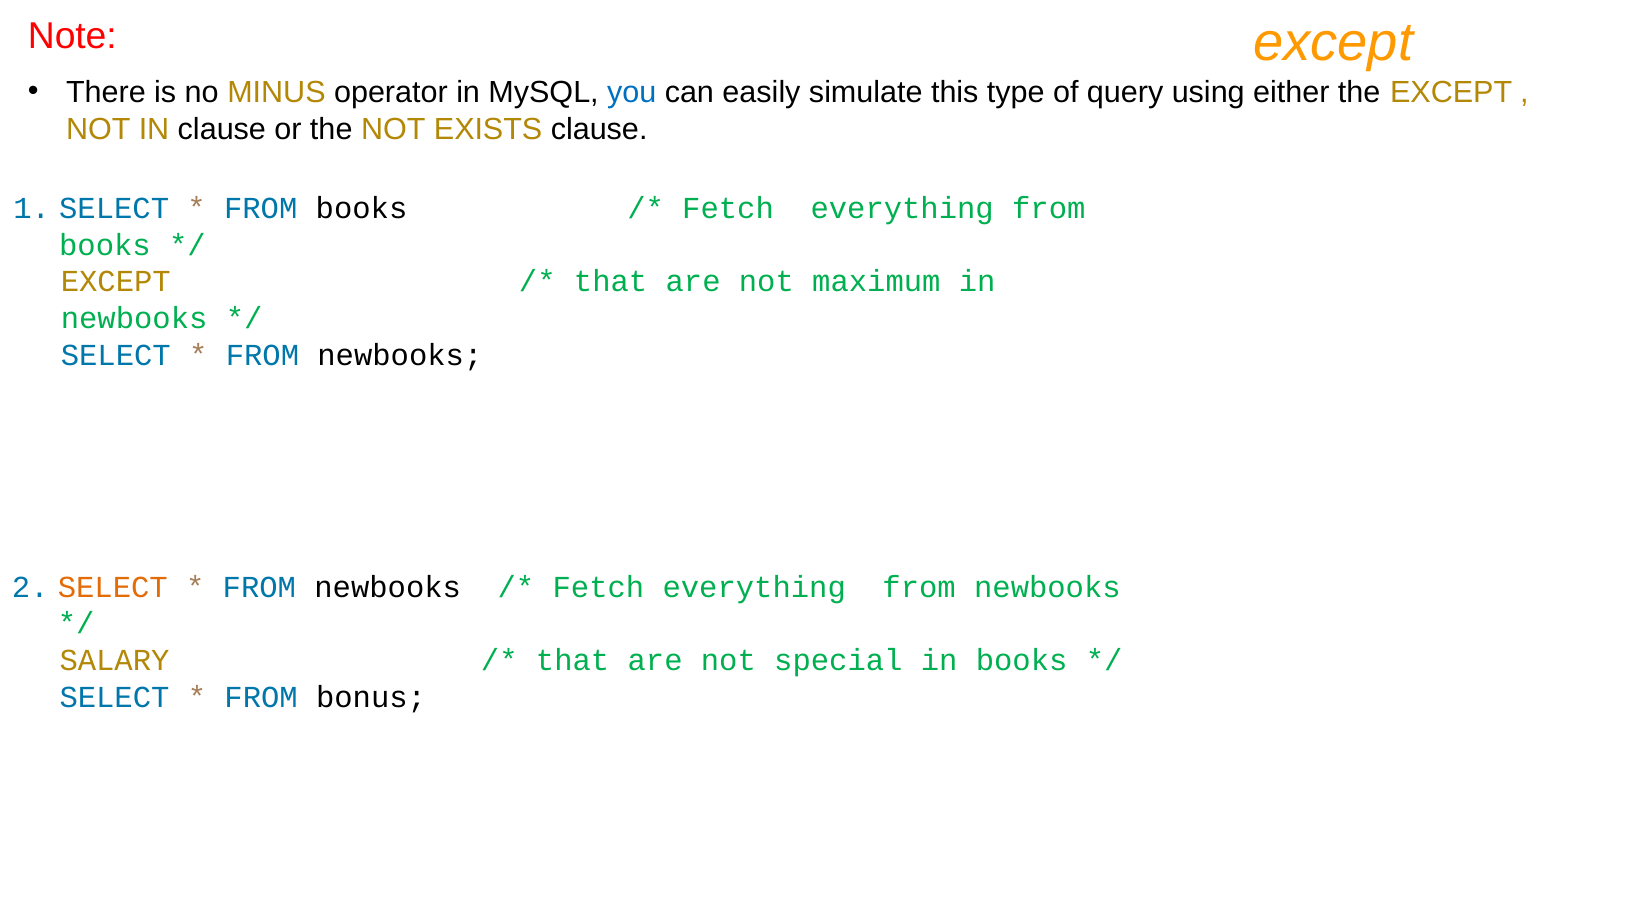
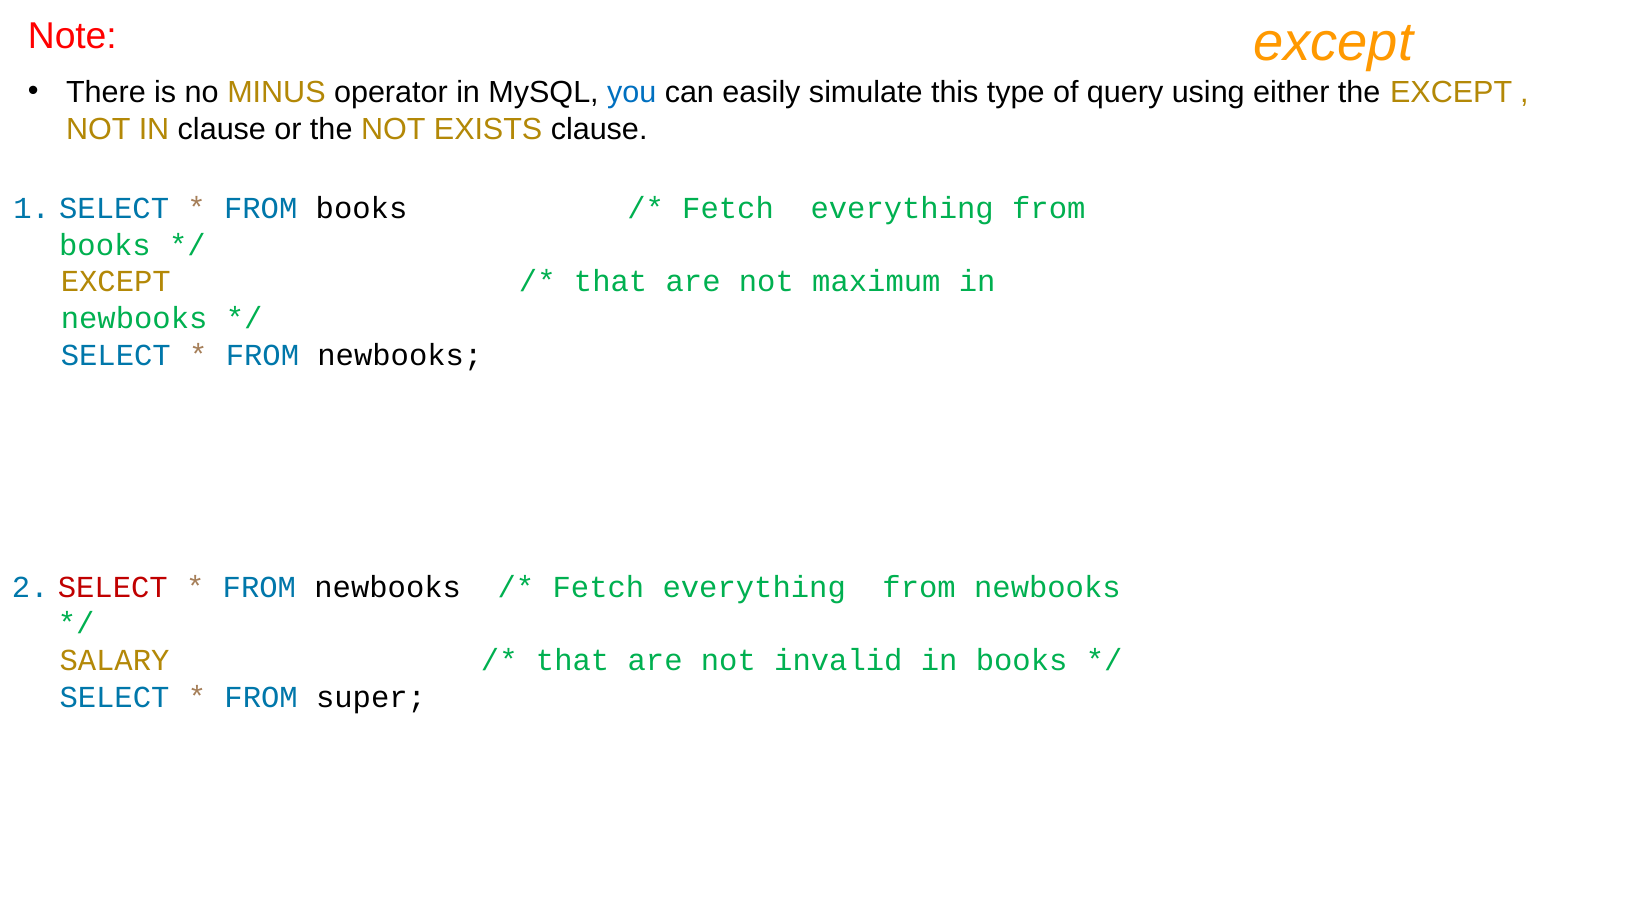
SELECT colour: orange -> red (113, 587)
special: special -> invalid (838, 661)
bonus: bonus -> super (371, 697)
